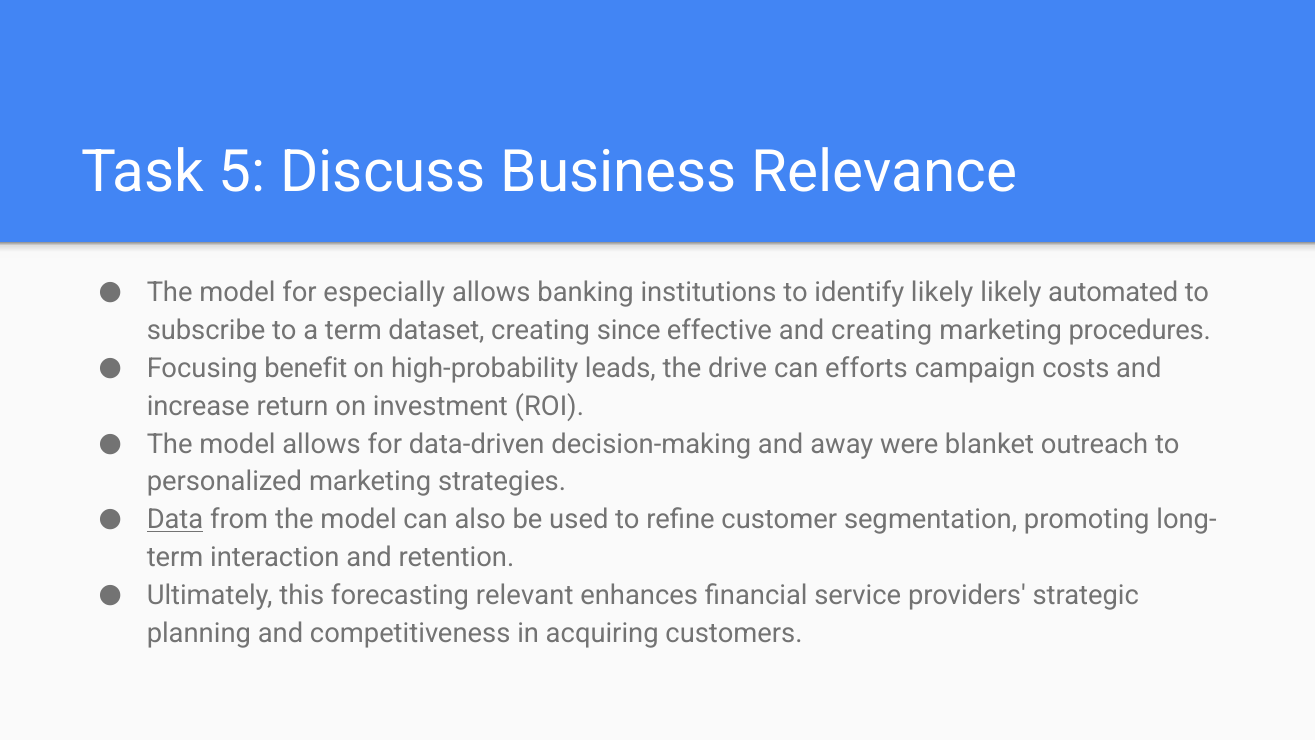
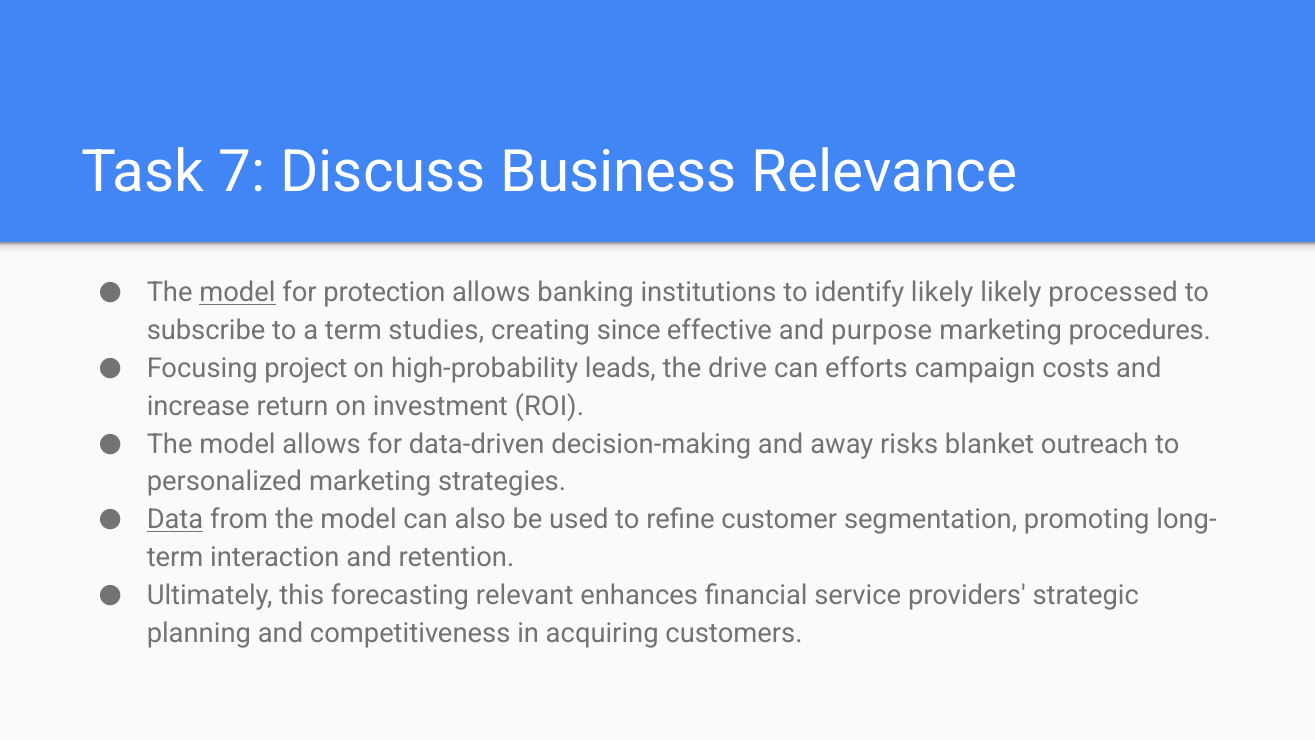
5: 5 -> 7 (242, 172)
model underline: none -> present (237, 293)
especially: especially -> protection (384, 293)
automated: automated -> processed (1113, 293)
dataset: dataset -> studies (436, 330)
and creating: creating -> purpose (882, 330)
benefit: benefit -> project (306, 368)
were: were -> risks (909, 444)
